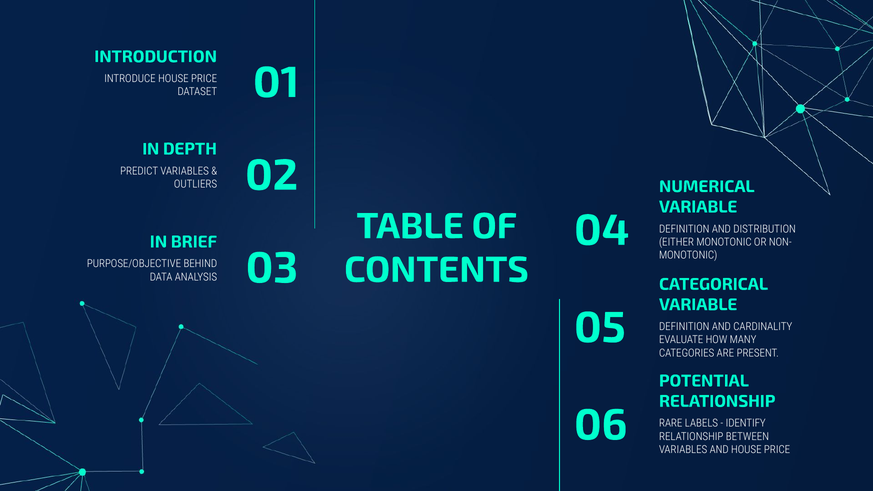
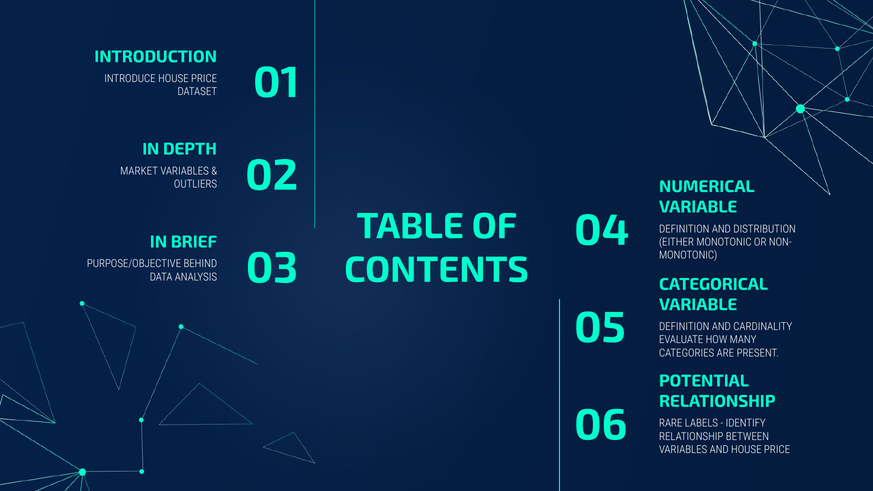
PREDICT: PREDICT -> MARKET (139, 171)
